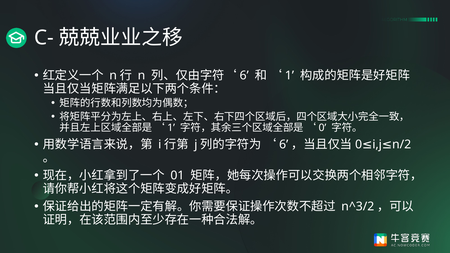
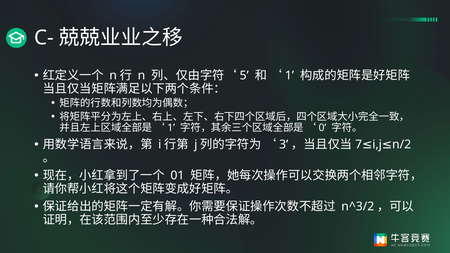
6: 6 -> 5 (244, 76)
6: 6 -> 3 (284, 145)
0: 0 -> 7 (359, 145)
